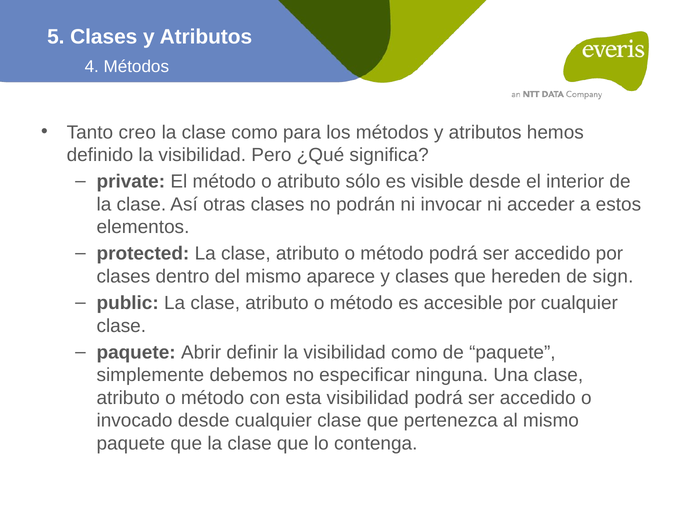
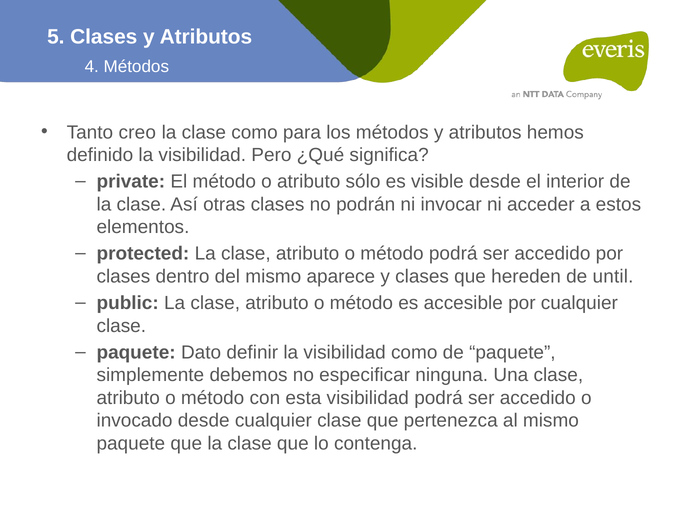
sign: sign -> until (613, 277)
Abrir: Abrir -> Dato (201, 352)
